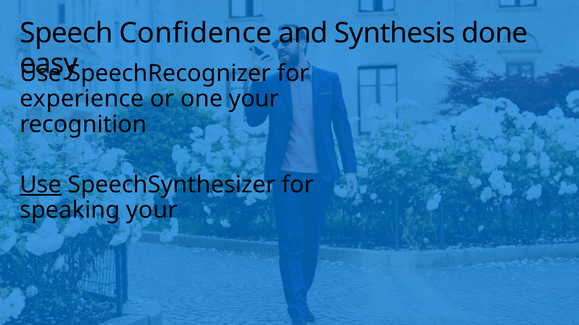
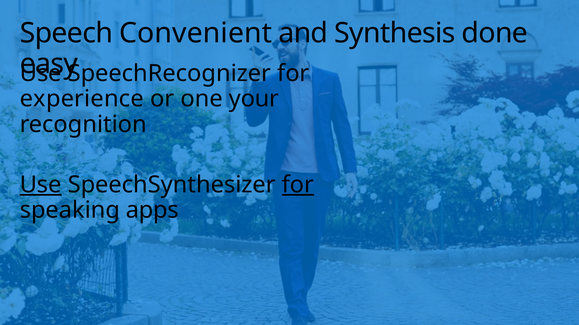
Confidence: Confidence -> Convenient (196, 33)
for underline: none -> present (298, 185)
speaking your: your -> apps (152, 211)
